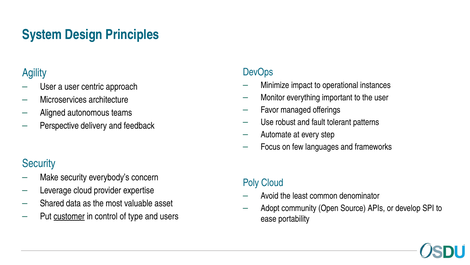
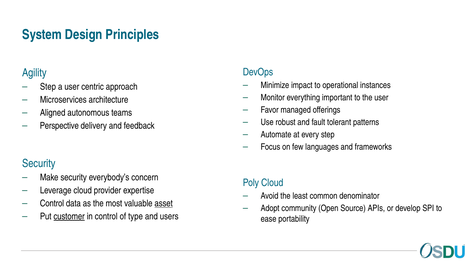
User: User -> Step (48, 87)
Shared: Shared -> Control (52, 203)
asset underline: none -> present (164, 203)
